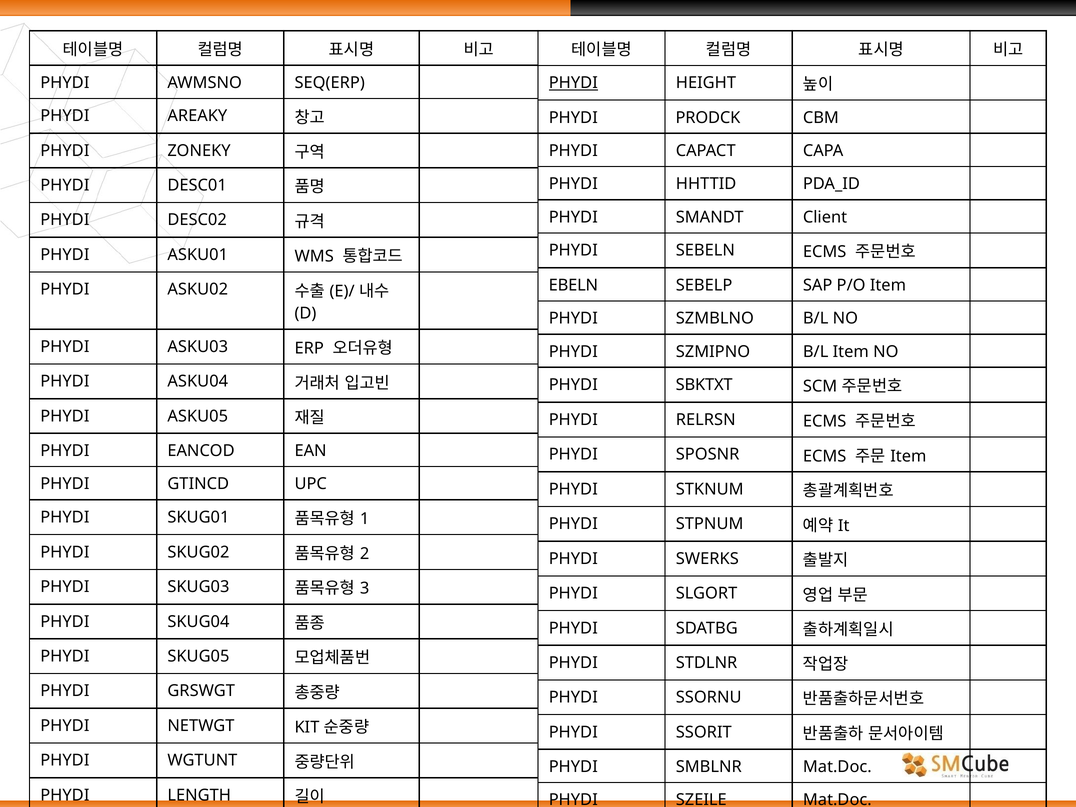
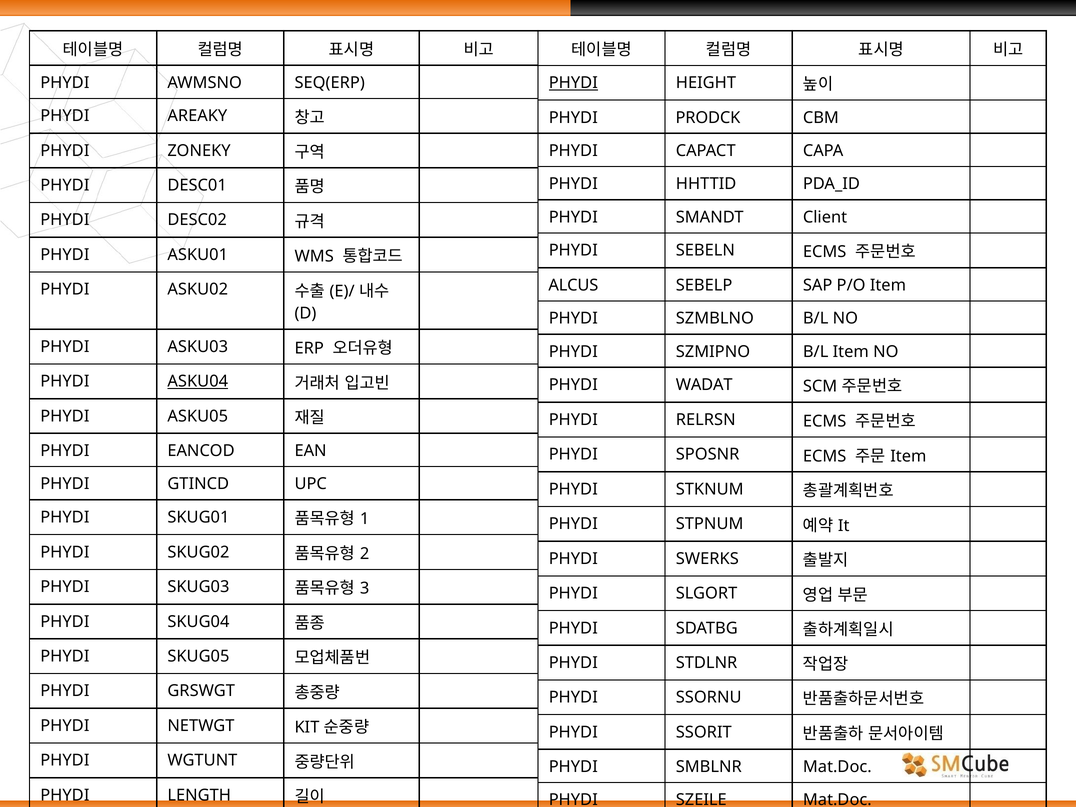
EBELN: EBELN -> ALCUS (573, 285)
ASKU04 underline: none -> present (198, 382)
SBKTXT: SBKTXT -> WADAT (704, 385)
